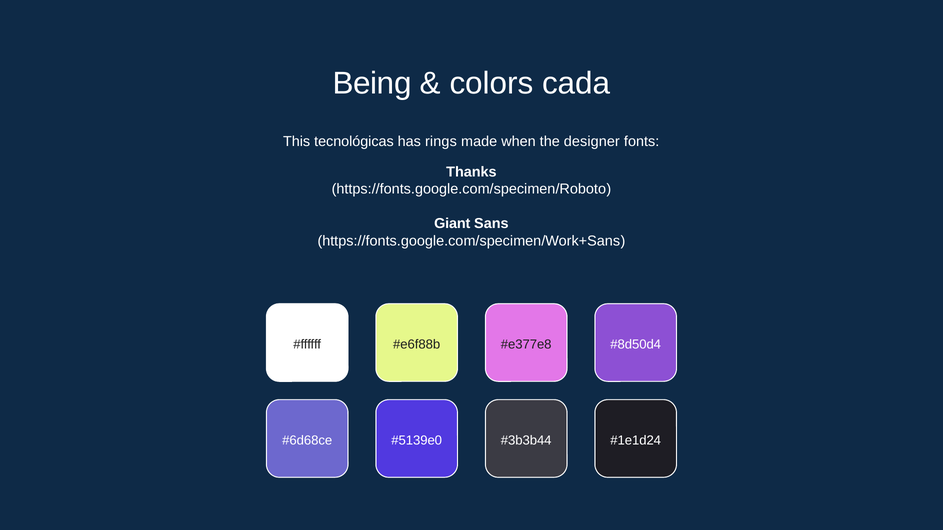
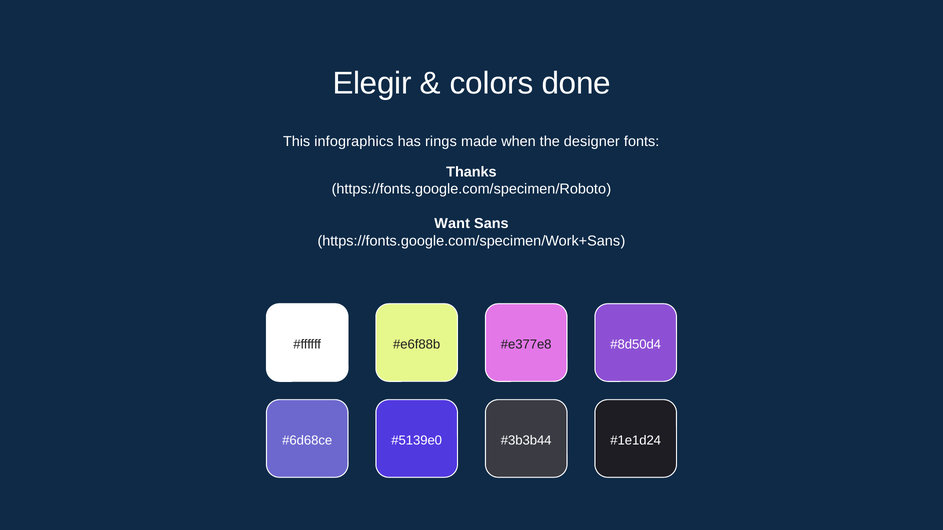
Being: Being -> Elegir (372, 83)
cada: cada -> done (576, 83)
tecnológicas: tecnológicas -> infographics (354, 142)
Giant: Giant -> Want (452, 224)
